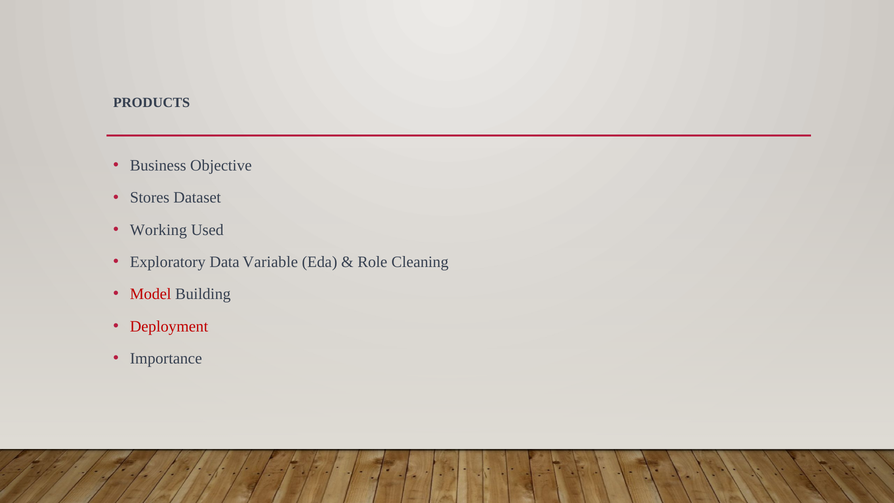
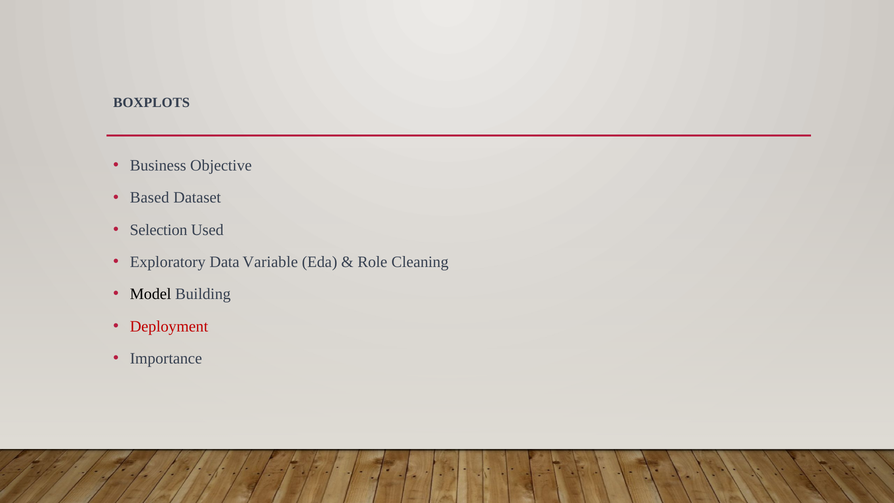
PRODUCTS: PRODUCTS -> BOXPLOTS (151, 103)
Stores: Stores -> Based (150, 198)
Working: Working -> Selection (159, 230)
Model colour: red -> black (151, 294)
